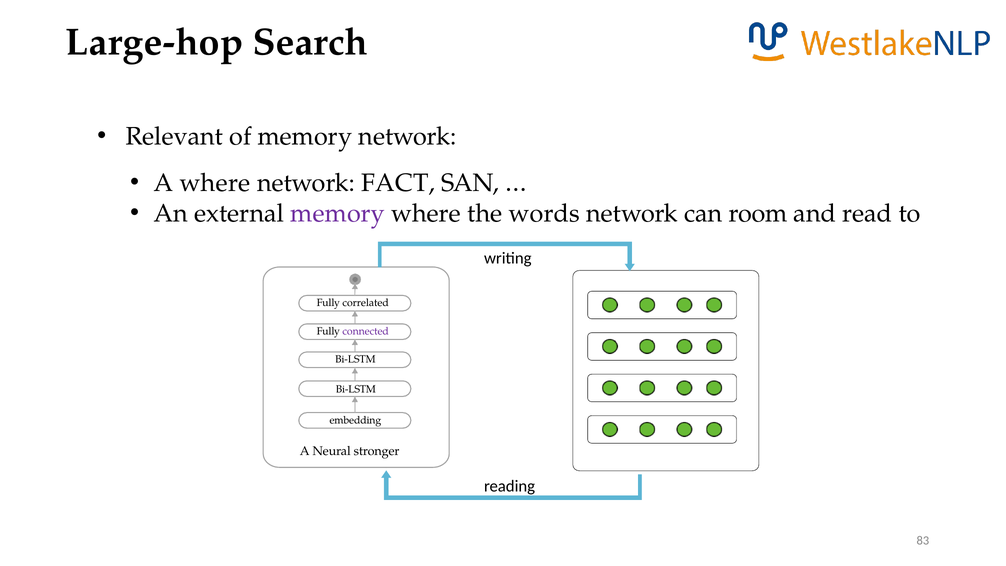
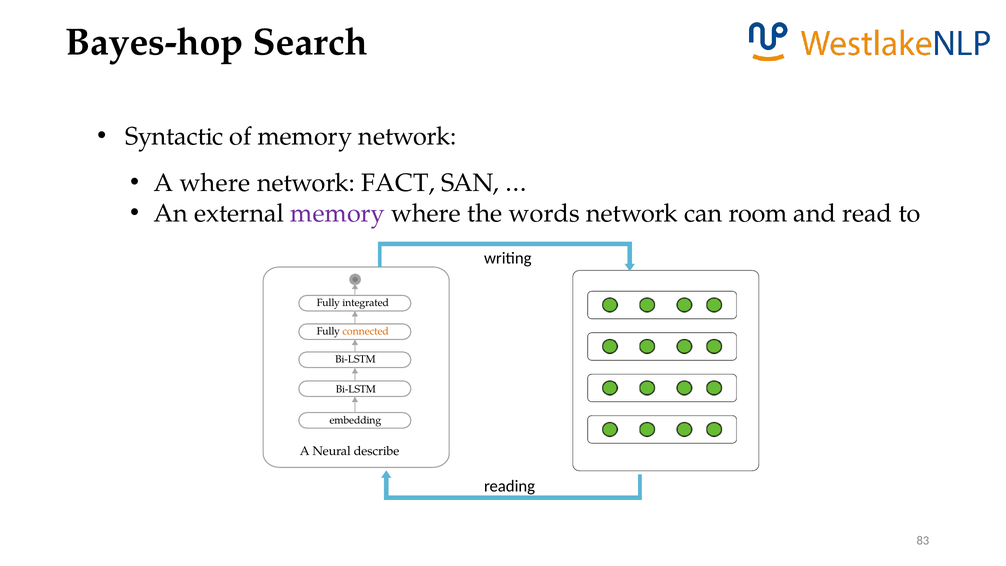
Large-hop: Large-hop -> Bayes-hop (154, 42)
Relevant: Relevant -> Syntactic (174, 137)
correlated: correlated -> integrated (366, 303)
connected colour: purple -> orange (366, 331)
stronger: stronger -> describe (377, 451)
